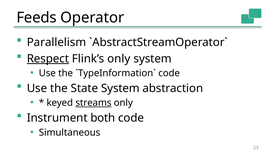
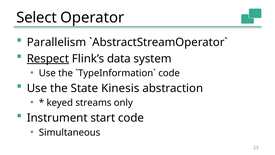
Feeds: Feeds -> Select (37, 18)
Flink’s only: only -> data (119, 59)
State System: System -> Kinesis (120, 88)
streams underline: present -> none (93, 103)
both: both -> start (103, 118)
